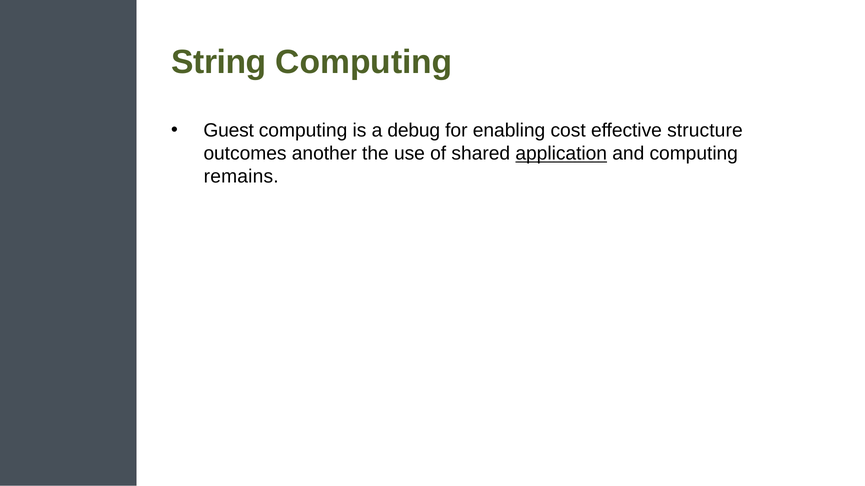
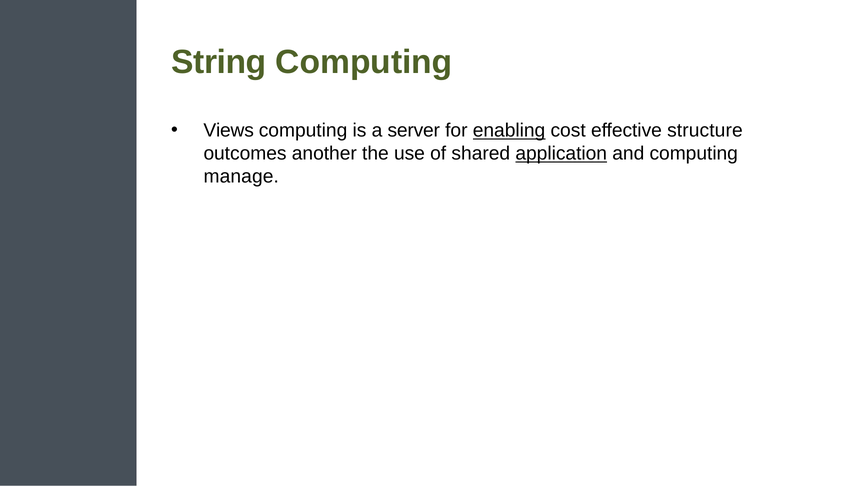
Guest: Guest -> Views (229, 131)
debug: debug -> server (414, 131)
enabling underline: none -> present (509, 131)
remains: remains -> manage (241, 177)
